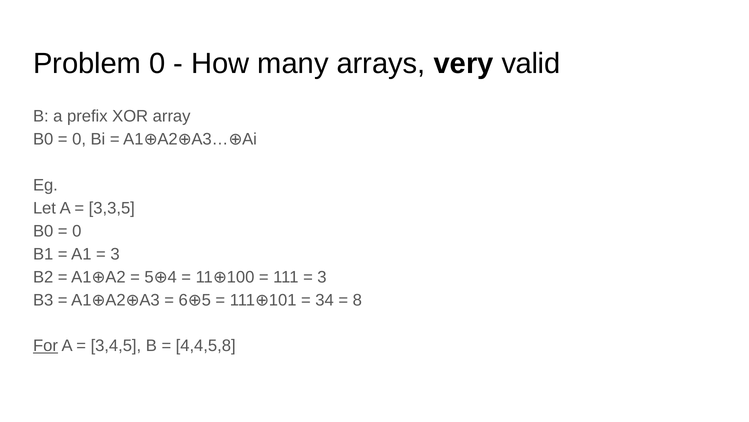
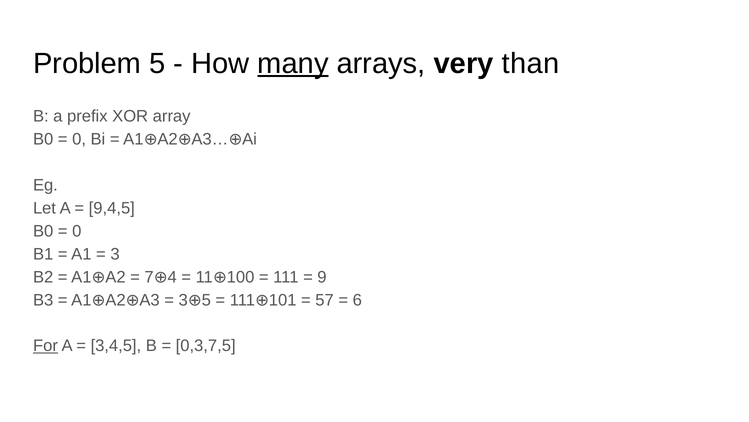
Problem 0: 0 -> 5 (157, 63)
many underline: none -> present (293, 63)
valid: valid -> than (531, 63)
3,3,5: 3,3,5 -> 9,4,5 (112, 208)
5: 5 -> 7 (149, 277)
3: 3 -> 9 (322, 277)
6: 6 -> 3 (183, 300)
34: 34 -> 57 (325, 300)
8: 8 -> 6 (357, 300)
4,4,5,8: 4,4,5,8 -> 0,3,7,5 (206, 345)
